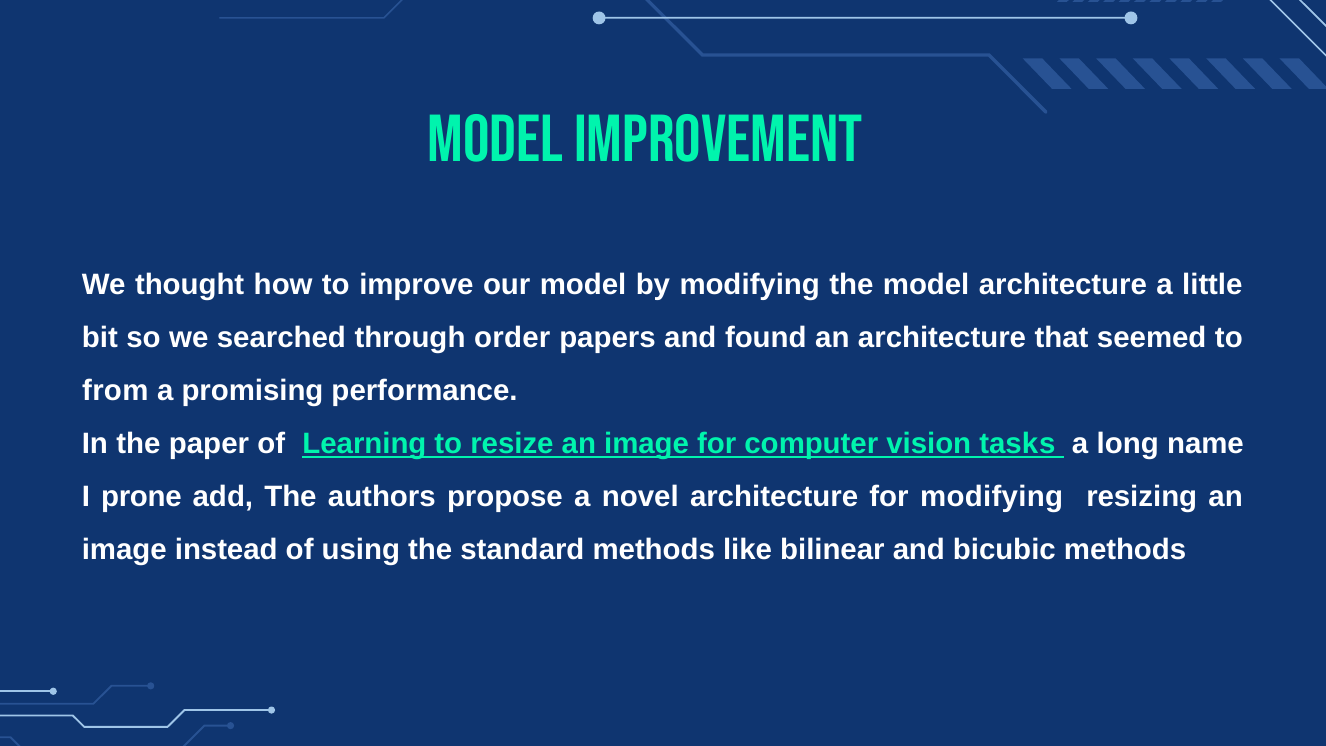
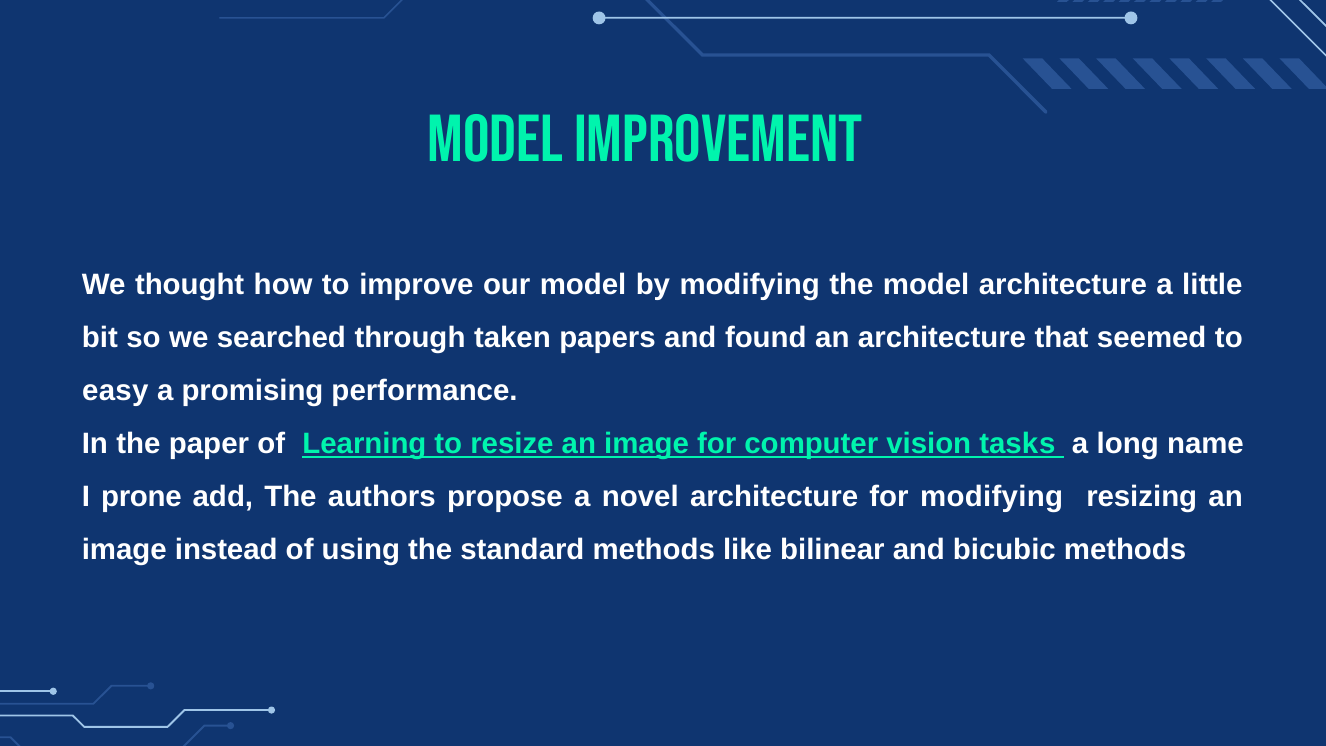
order: order -> taken (512, 338)
from: from -> easy (115, 391)
